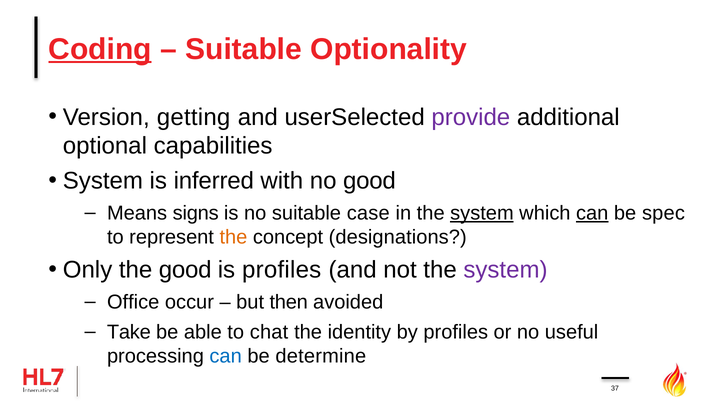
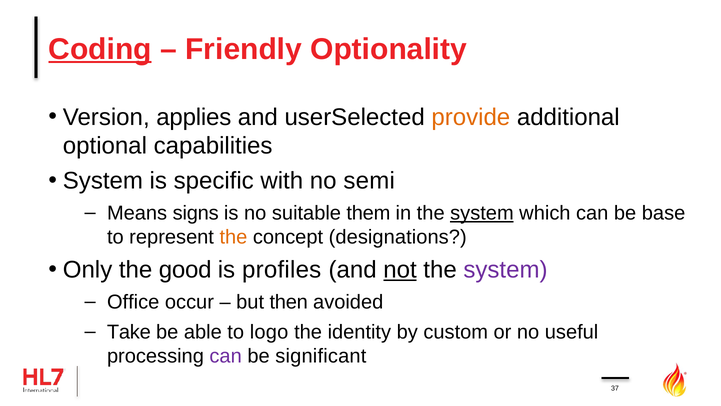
Suitable: Suitable -> Friendly (244, 49)
getting: getting -> applies (194, 117)
provide colour: purple -> orange (471, 117)
inferred: inferred -> specific (214, 181)
no good: good -> semi (369, 181)
case: case -> them (368, 213)
can underline: present -> none (592, 213)
spec: spec -> base (664, 213)
not underline: none -> present (400, 270)
chat: chat -> logo (269, 332)
by profiles: profiles -> custom (456, 332)
can colour: blue -> purple (226, 356)
determine: determine -> significant (321, 356)
